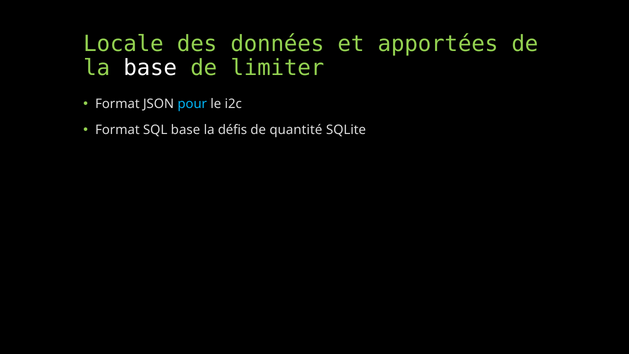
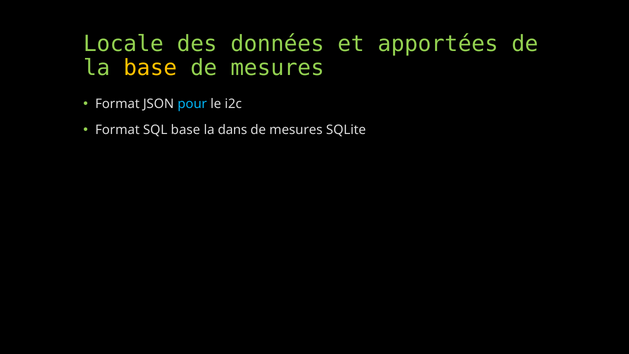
base colour: white -> yellow (150, 68)
limiter: limiter -> mesures (277, 68)
défis: défis -> dans (233, 130)
quantité: quantité -> mesures (296, 130)
